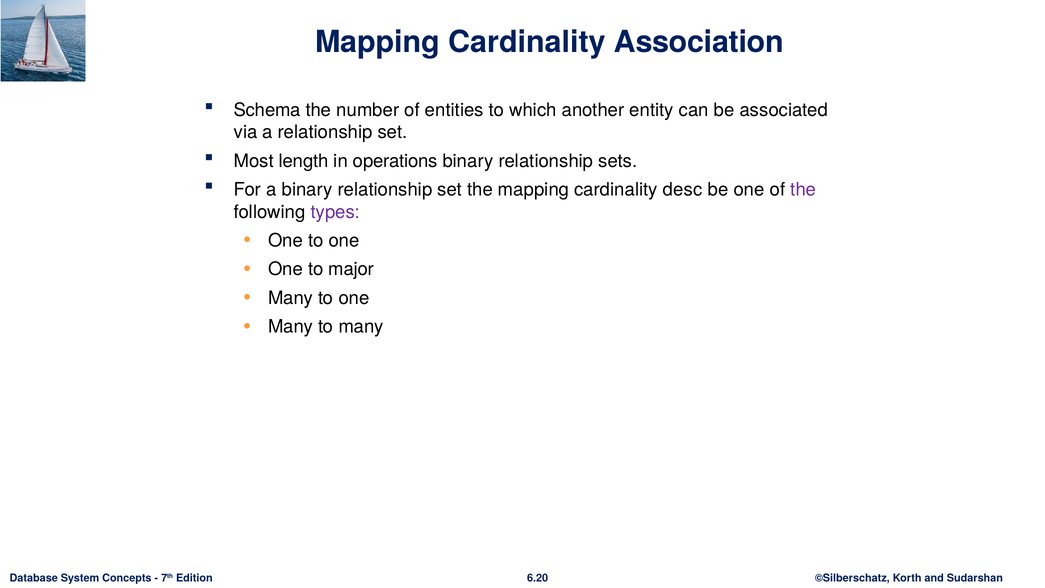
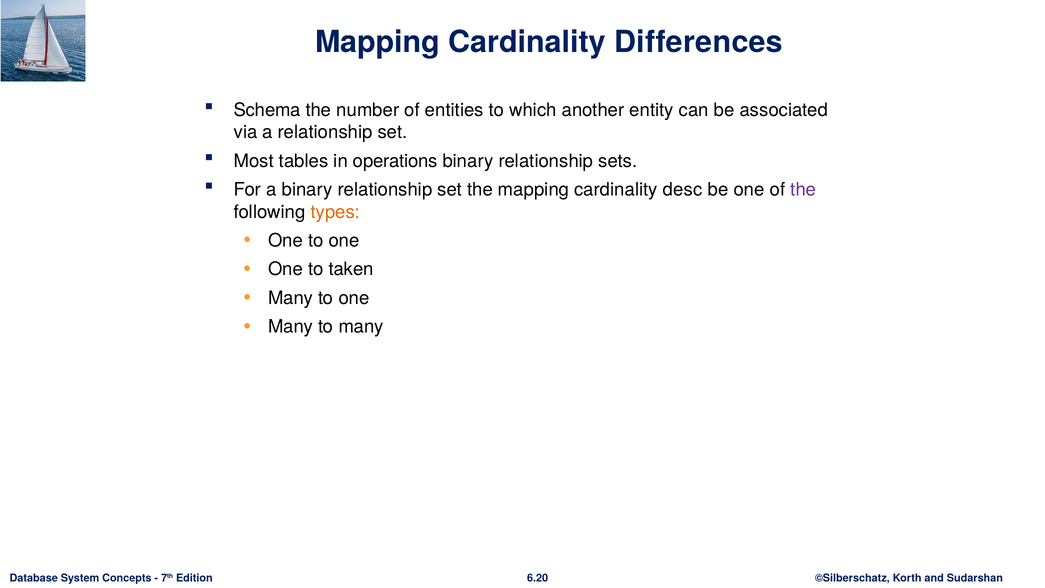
Association: Association -> Differences (698, 42)
length: length -> tables (304, 161)
types colour: purple -> orange (335, 212)
major: major -> taken (351, 269)
